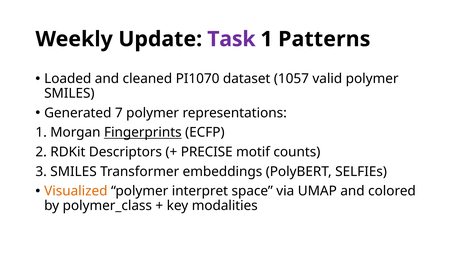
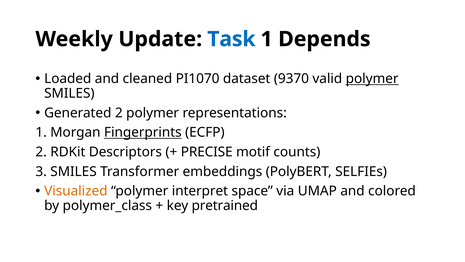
Task colour: purple -> blue (231, 39)
Patterns: Patterns -> Depends (324, 39)
1057: 1057 -> 9370 (291, 79)
polymer underline: none -> present (372, 79)
Generated 7: 7 -> 2 (119, 113)
modalities: modalities -> pretrained (225, 205)
